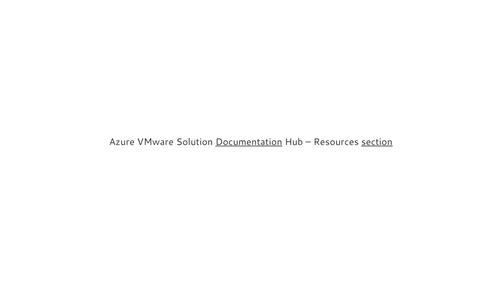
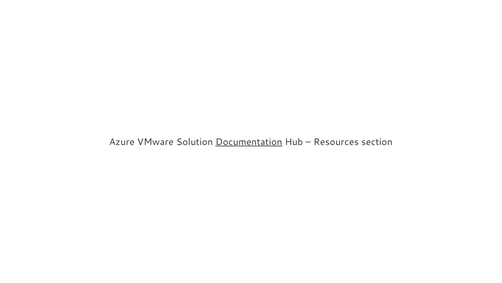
section underline: present -> none (377, 142)
